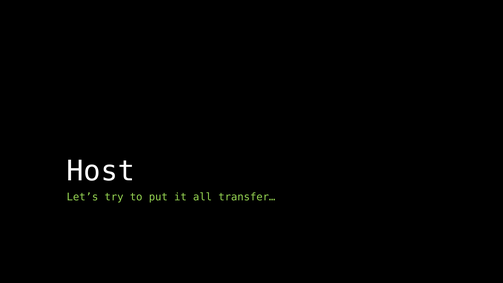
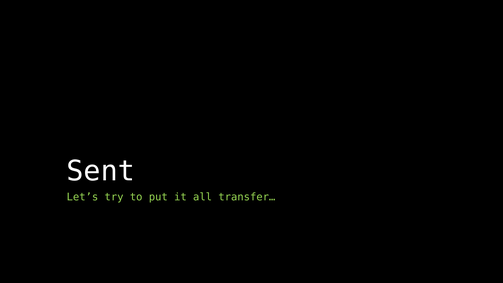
Host: Host -> Sent (101, 171)
